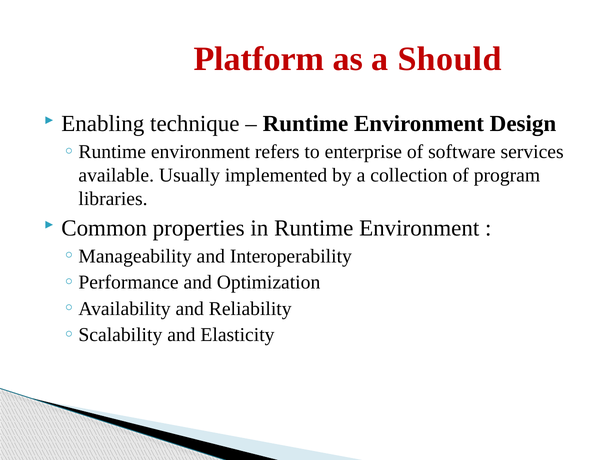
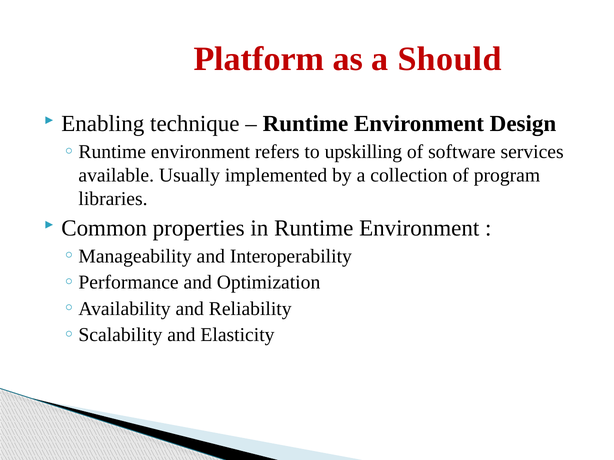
enterprise: enterprise -> upskilling (363, 152)
